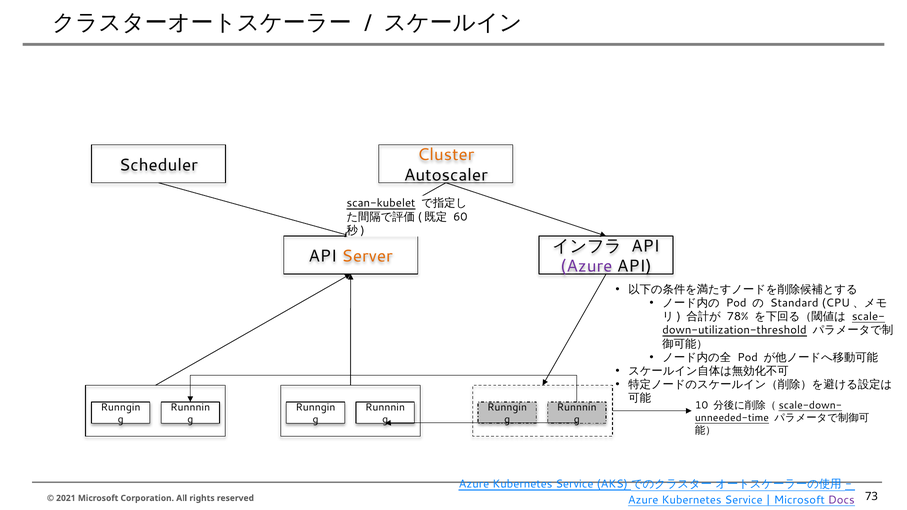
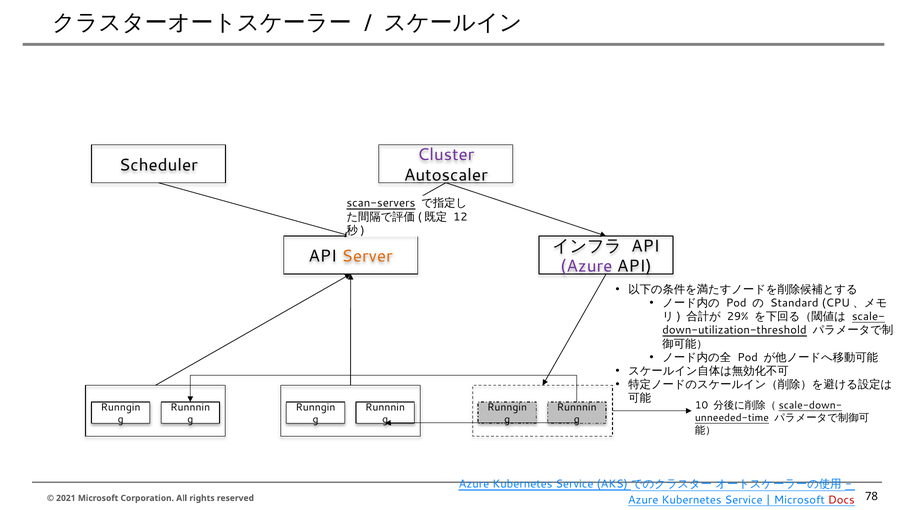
Cluster colour: orange -> purple (446, 155)
scan-kubelet: scan-kubelet -> scan-servers (381, 203)
60: 60 -> 12 (460, 217)
78%: 78% -> 29% (738, 317)
Docs colour: purple -> red (841, 500)
73: 73 -> 78 (872, 496)
